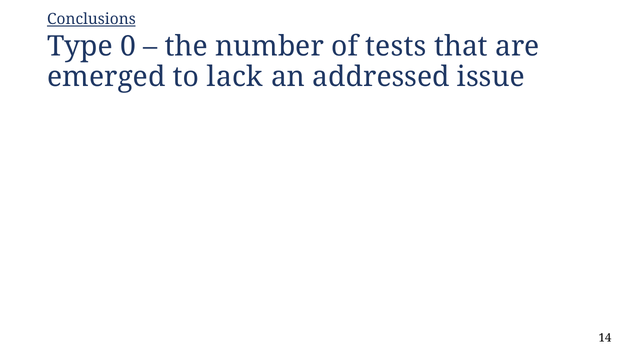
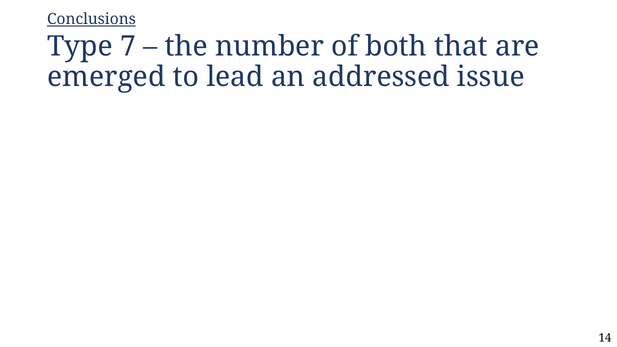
0: 0 -> 7 (128, 46)
tests: tests -> both (396, 46)
lack: lack -> lead (235, 77)
